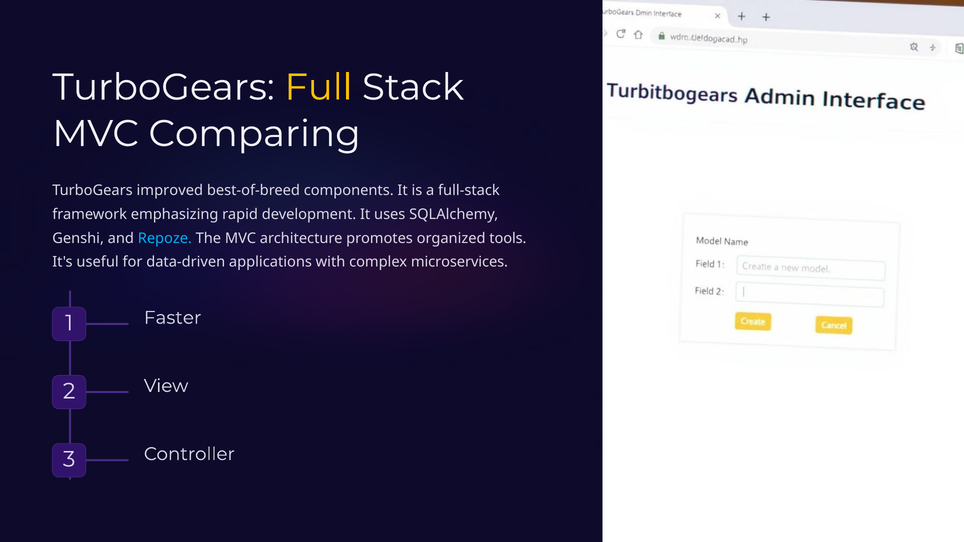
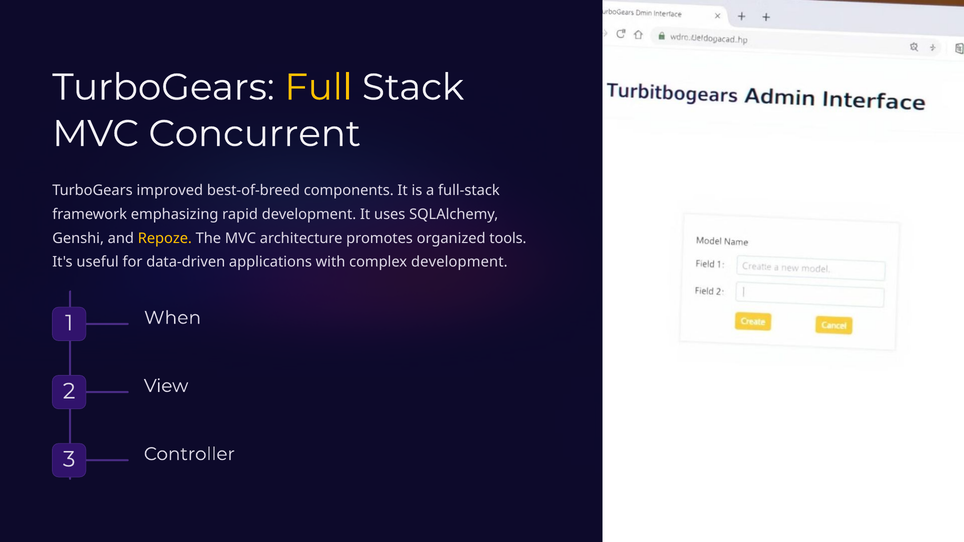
Comparing: Comparing -> Concurrent (255, 134)
Repoze colour: light blue -> yellow (165, 238)
complex microservices: microservices -> development (459, 262)
Faster: Faster -> When (173, 318)
